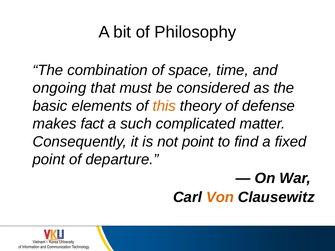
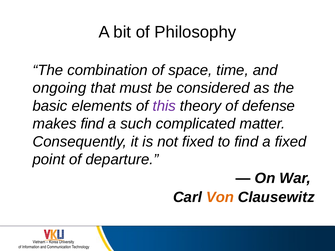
this colour: orange -> purple (164, 106)
makes fact: fact -> find (92, 124)
not point: point -> fixed (198, 142)
